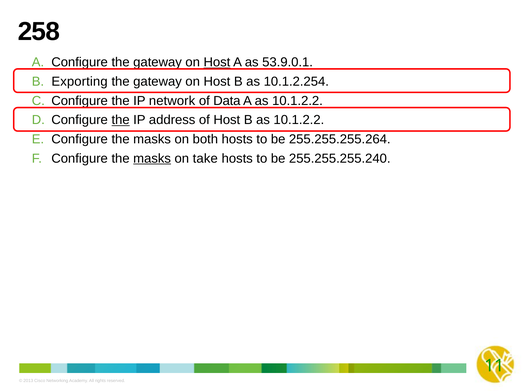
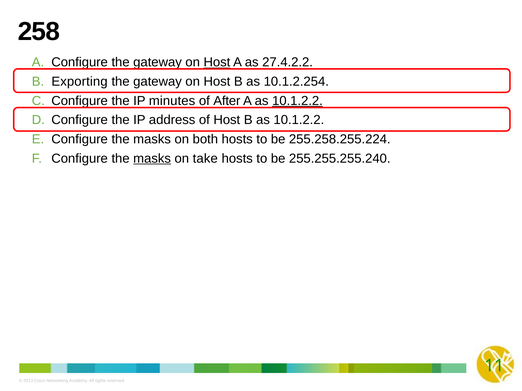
53.9.0.1: 53.9.0.1 -> 27.4.2.2 (288, 62)
network: network -> minutes (172, 101)
Data: Data -> After (227, 101)
10.1.2.2 underline: none -> present (297, 101)
the underline: present -> none (121, 120)
255.255.255.264: 255.255.255.264 -> 255.258.255.224 (340, 139)
